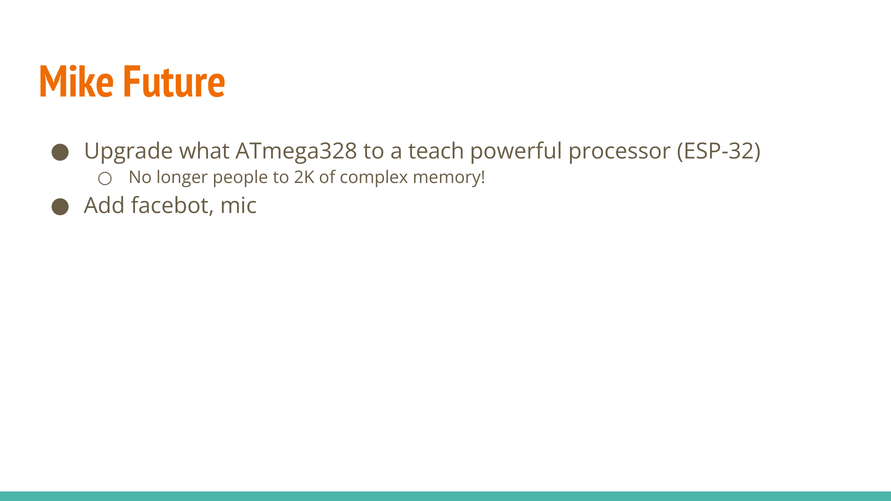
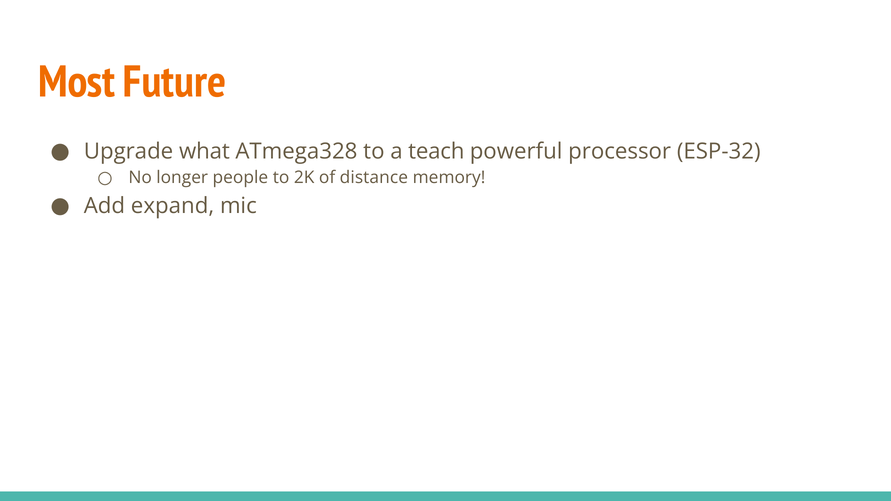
Mike: Mike -> Most (77, 82)
complex: complex -> distance (374, 178)
facebot: facebot -> expand (173, 206)
